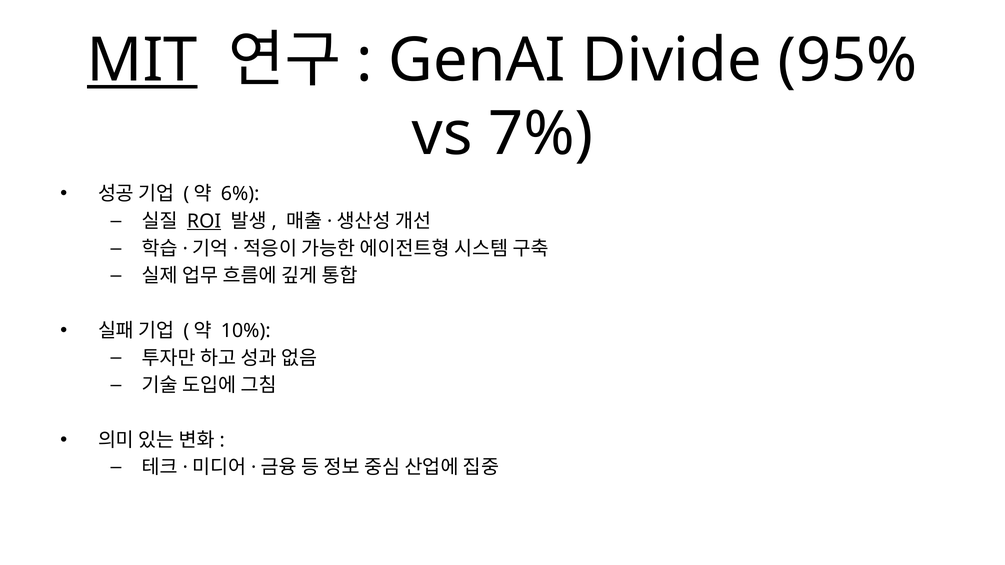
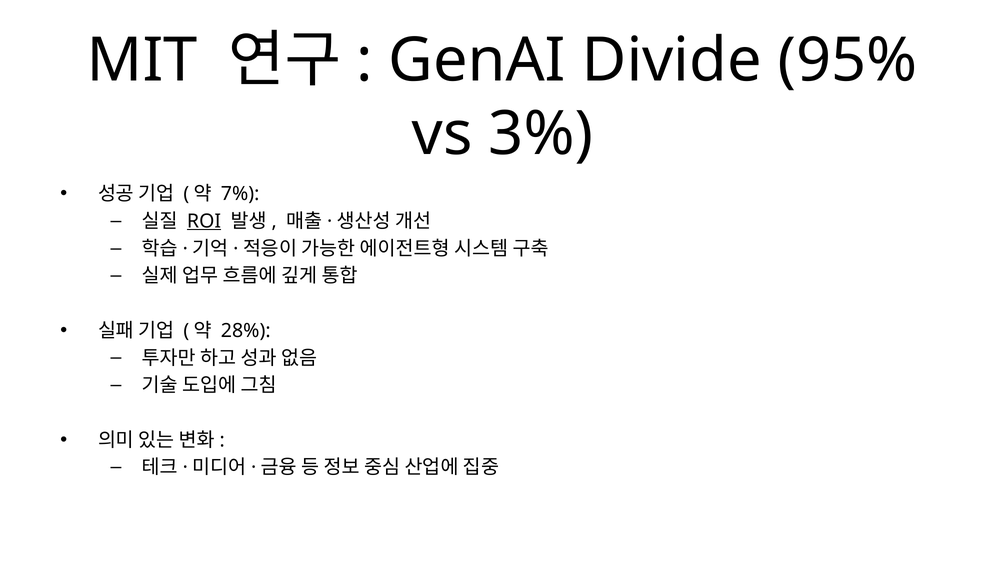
MIT underline: present -> none (142, 60)
7%: 7% -> 3% (541, 134)
6%: 6% -> 7% (240, 194)
10%: 10% -> 28% (246, 331)
